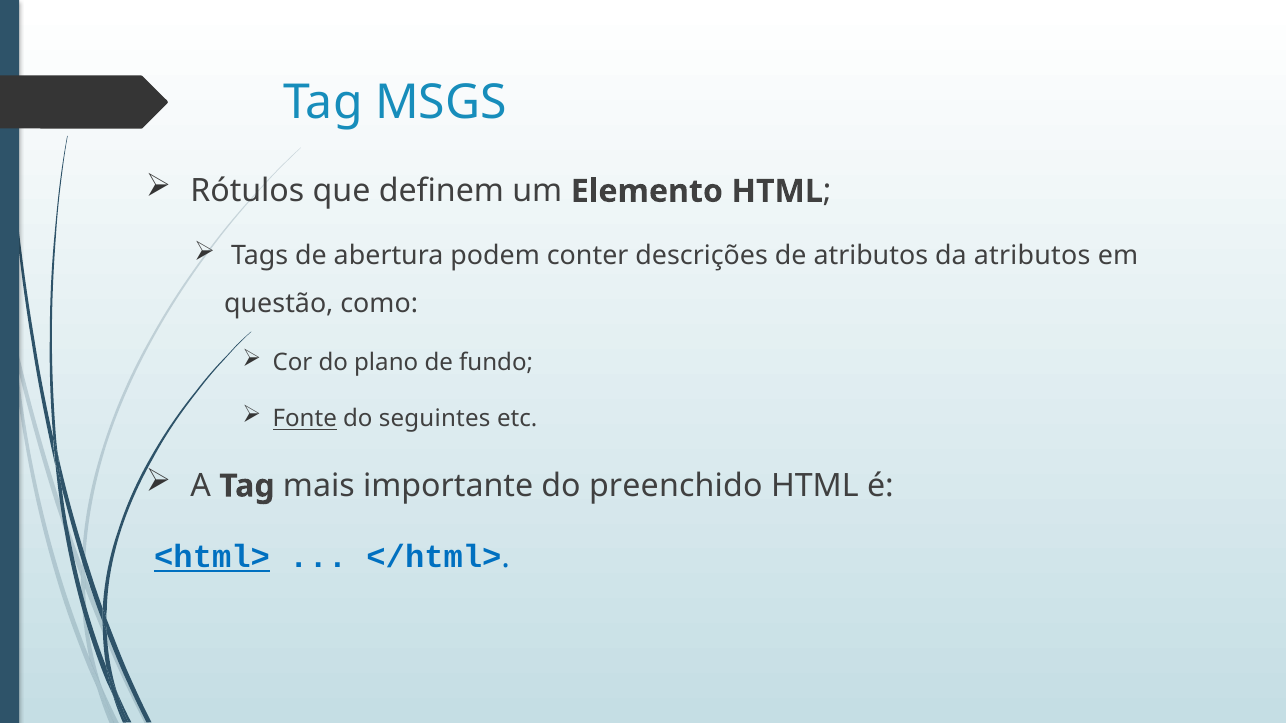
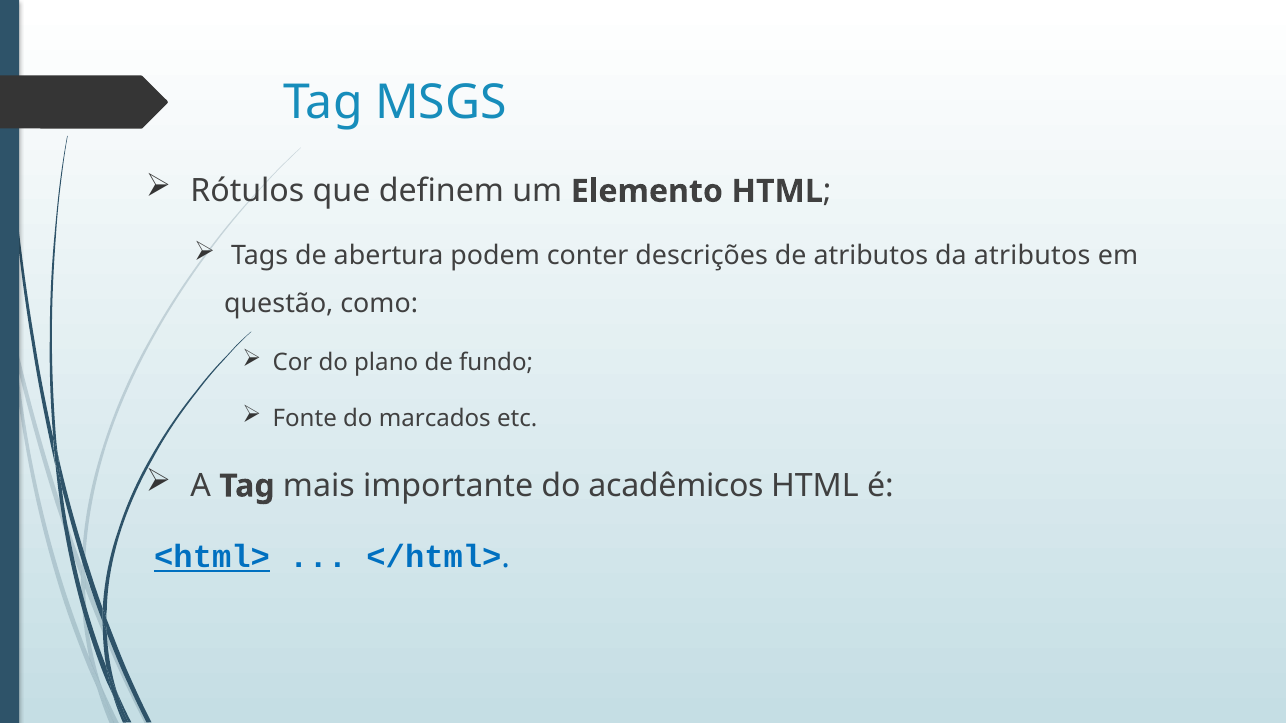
Fonte underline: present -> none (305, 419)
seguintes: seguintes -> marcados (435, 419)
preenchido: preenchido -> acadêmicos (676, 486)
